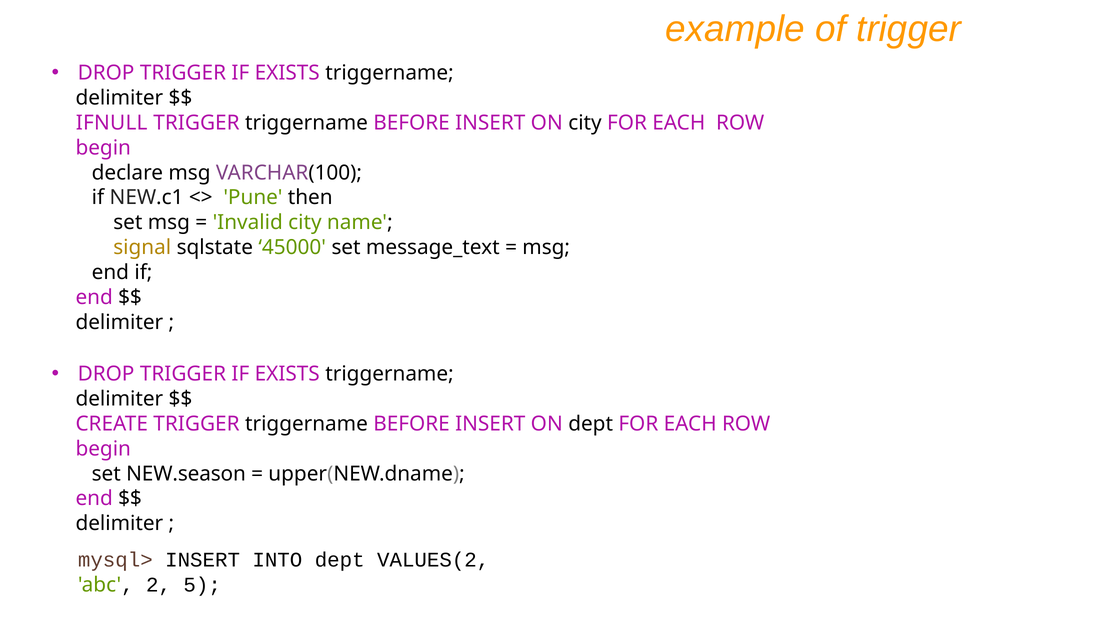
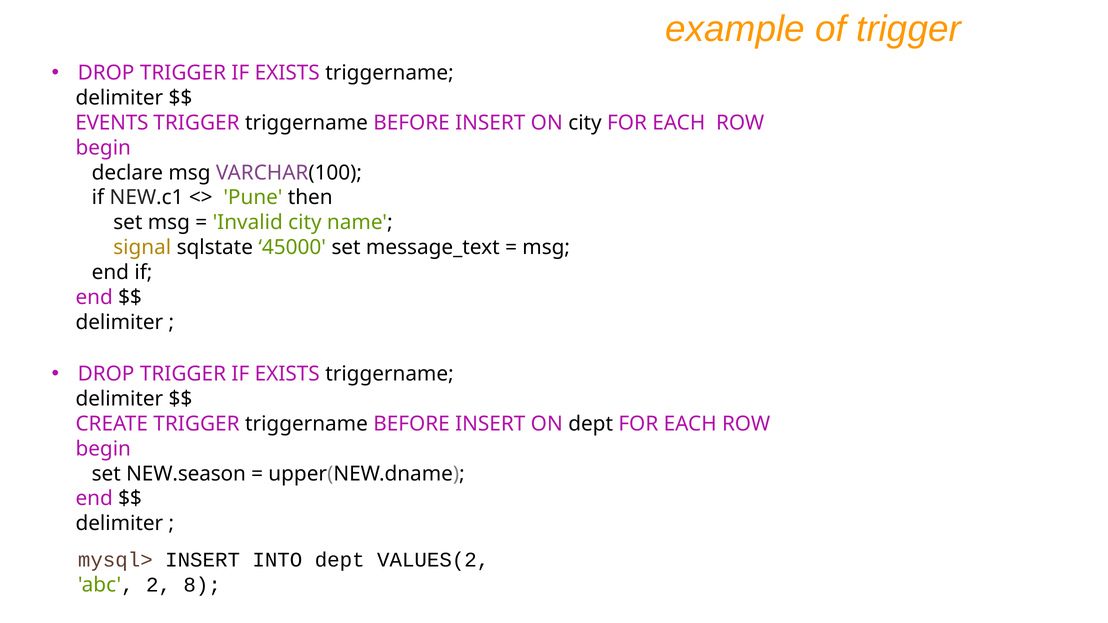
IFNULL: IFNULL -> EVENTS (112, 123)
5: 5 -> 8 (202, 585)
